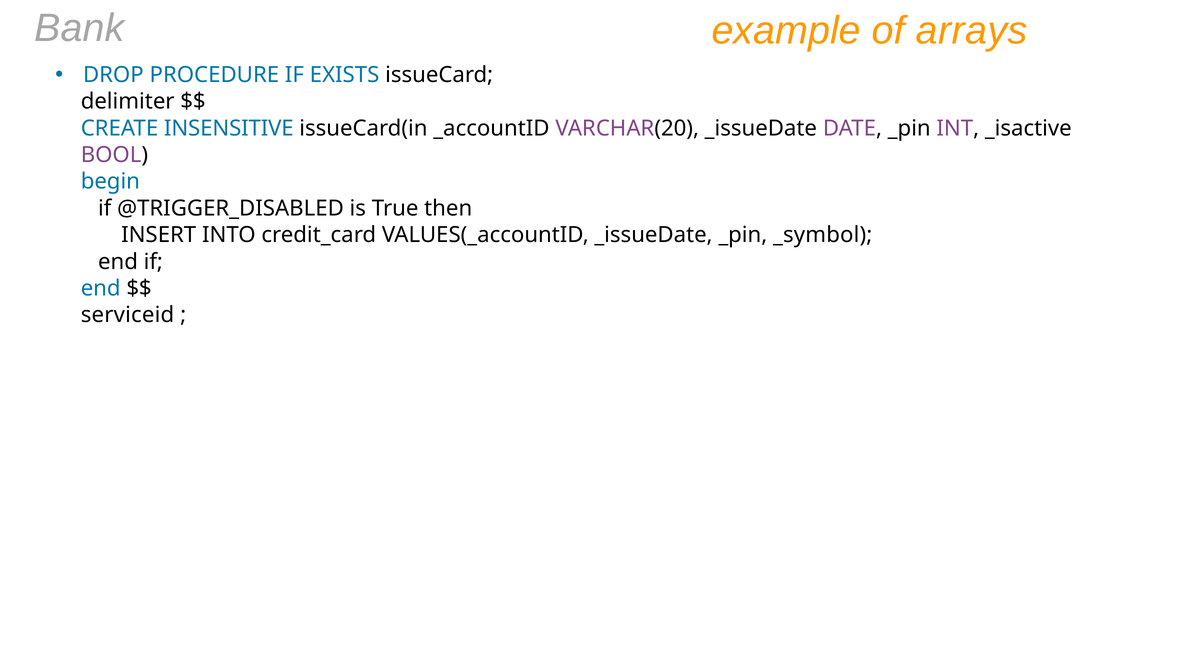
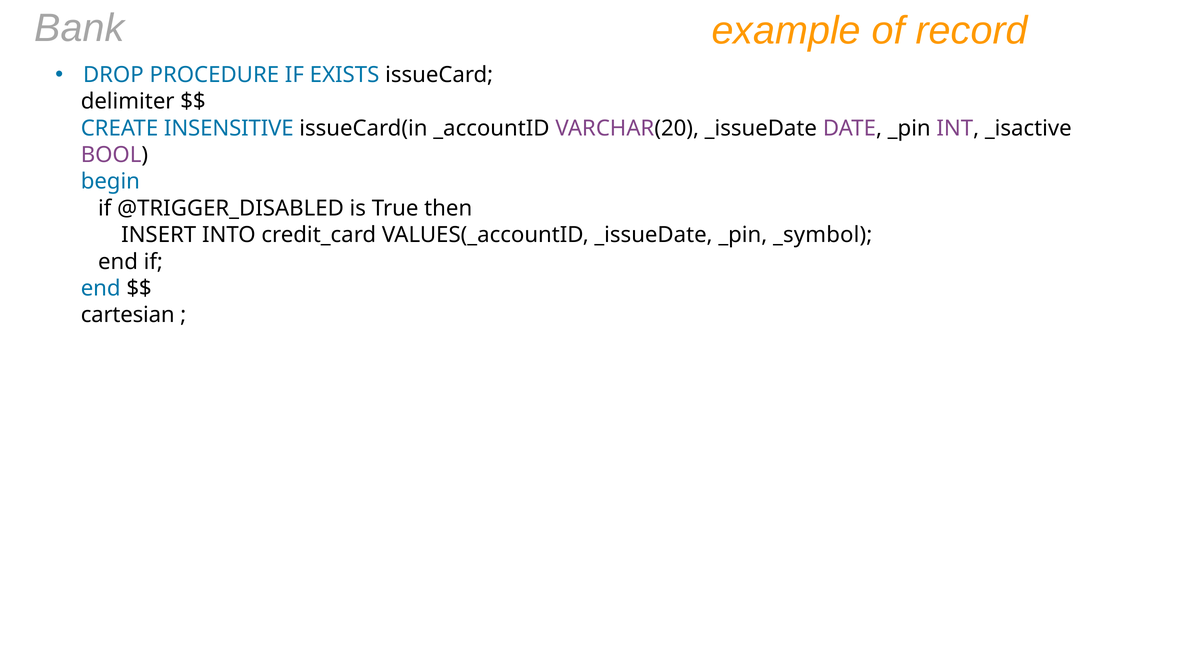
arrays: arrays -> record (972, 31)
serviceid: serviceid -> cartesian (128, 315)
